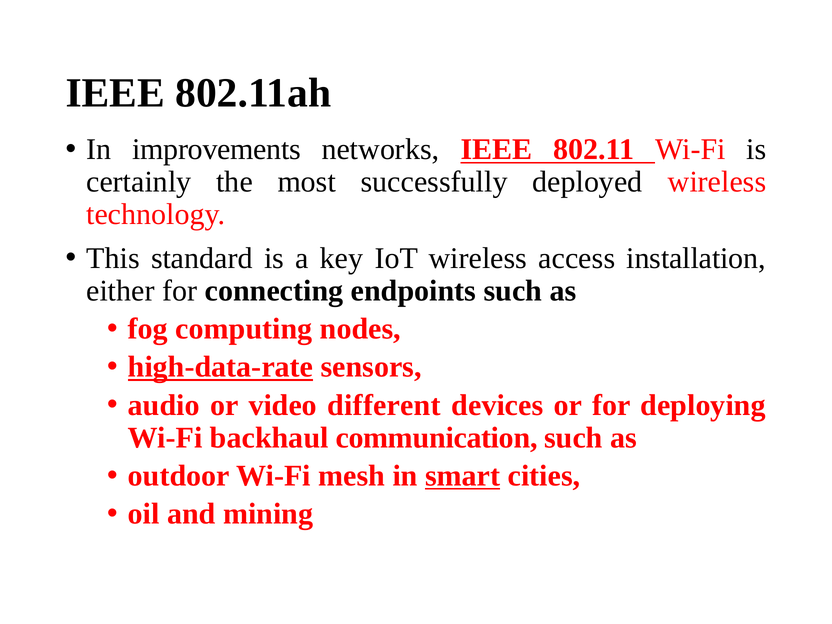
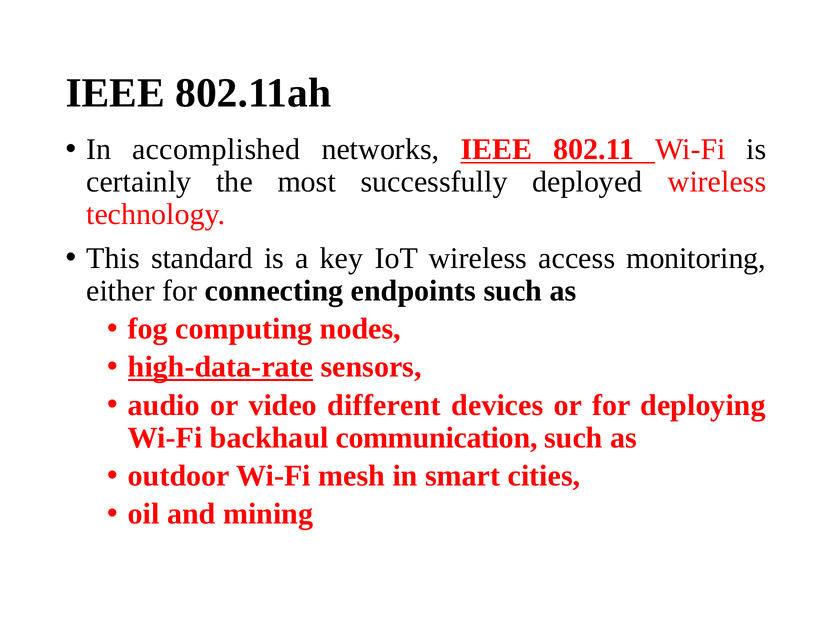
improvements: improvements -> accomplished (216, 149)
installation: installation -> monitoring (696, 258)
smart underline: present -> none (463, 476)
